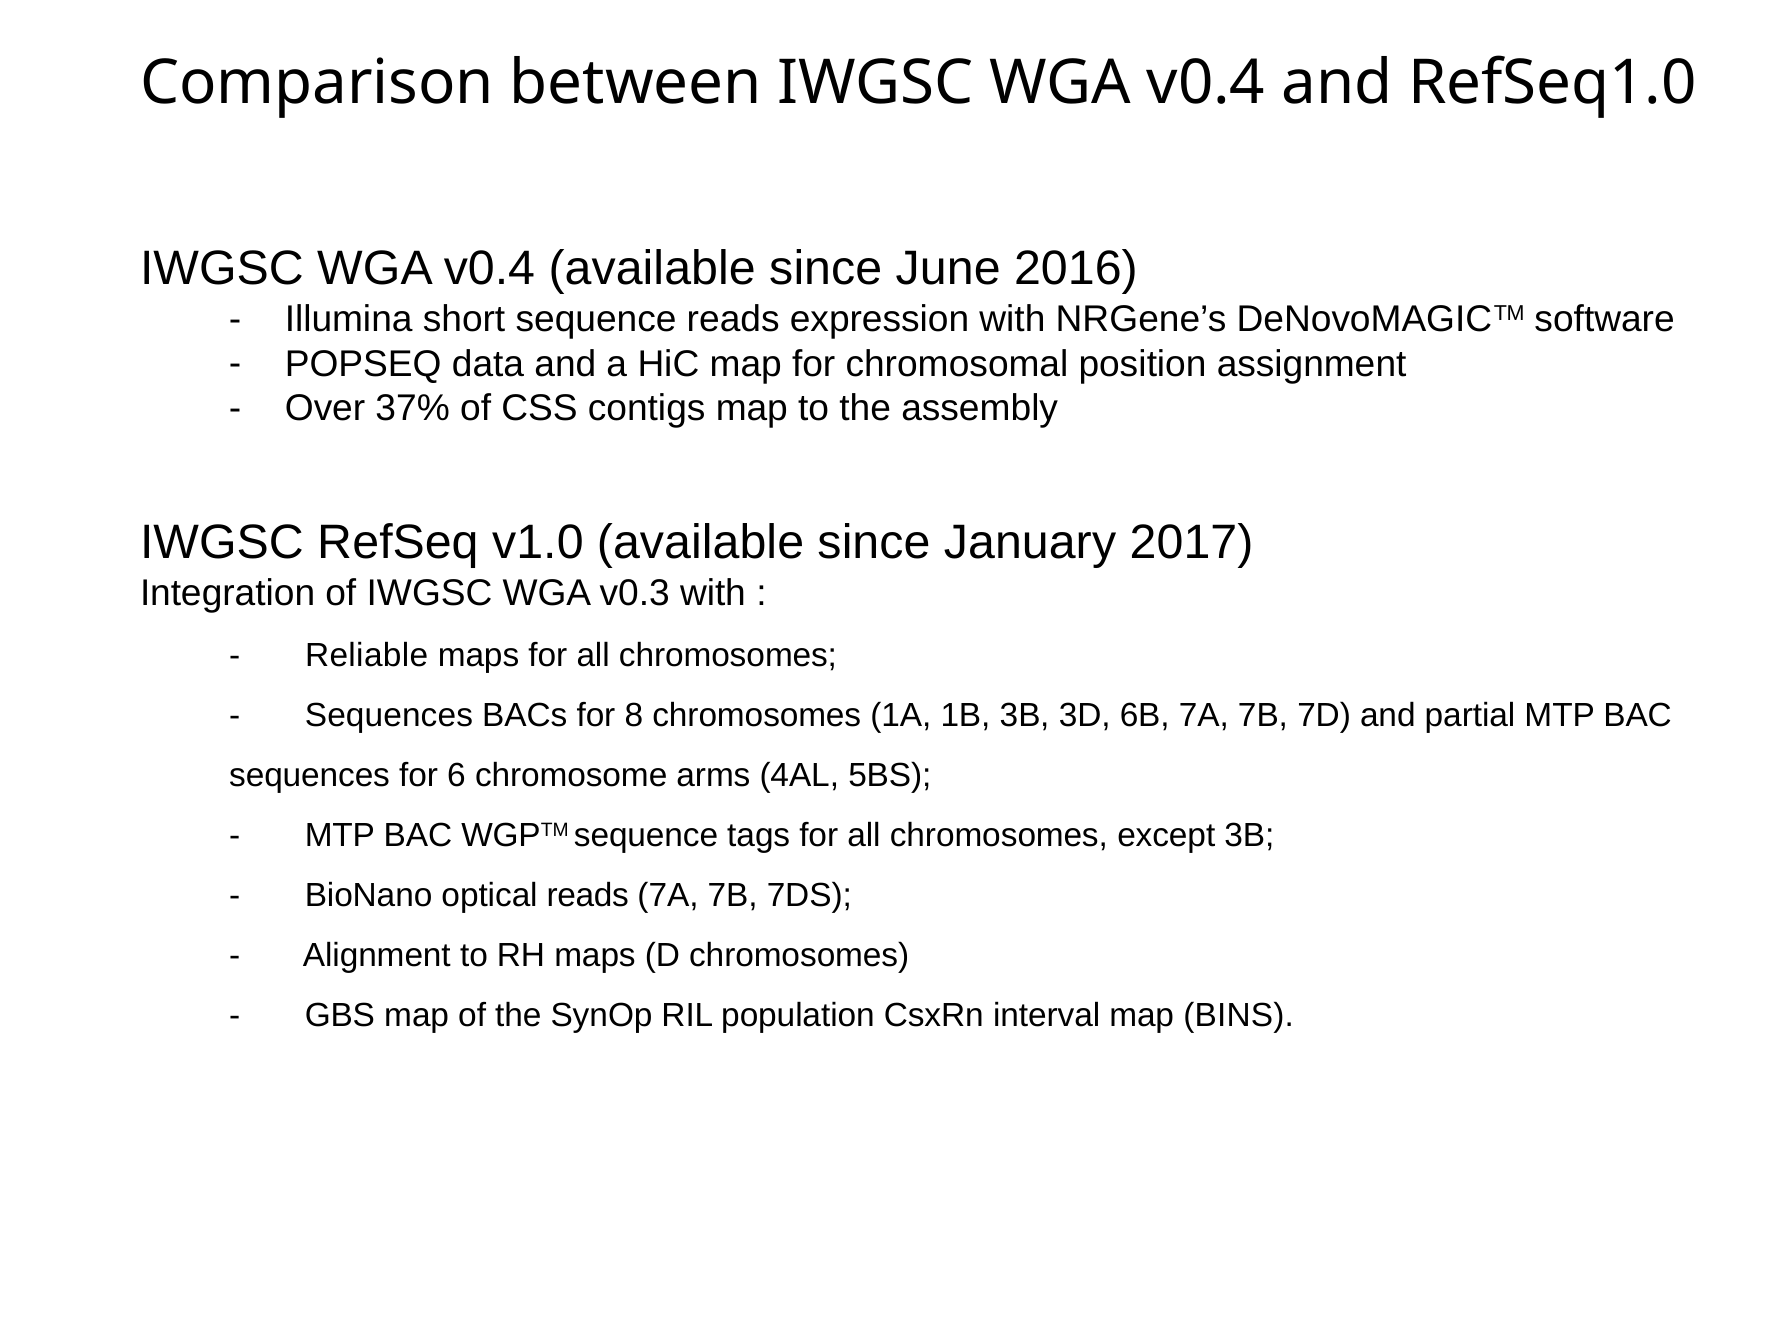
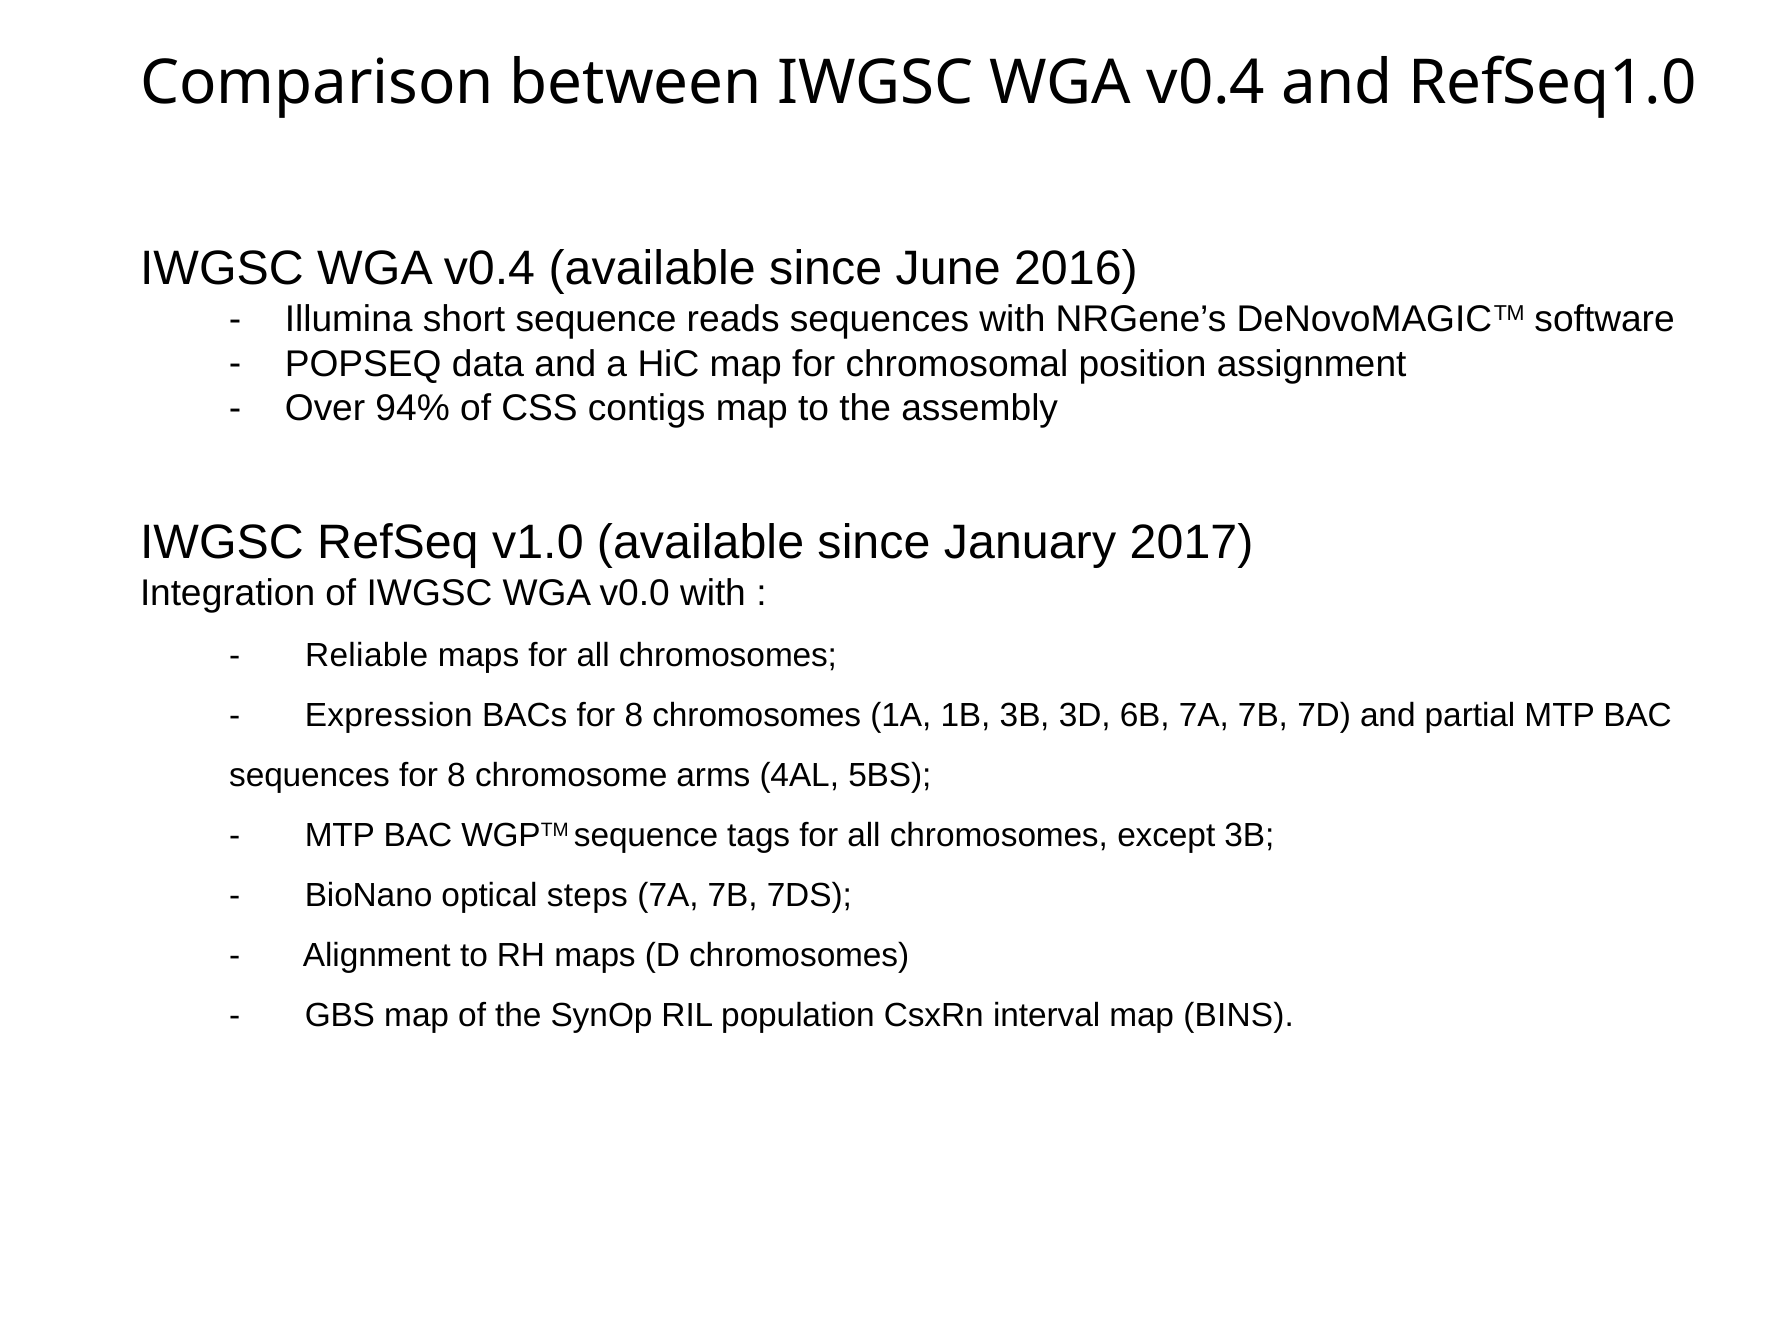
reads expression: expression -> sequences (880, 320)
37%: 37% -> 94% (413, 409)
v0.3: v0.3 -> v0.0 (635, 593)
Sequences: Sequences -> Expression (389, 715)
sequences for 6: 6 -> 8 (456, 775)
optical reads: reads -> steps (587, 896)
